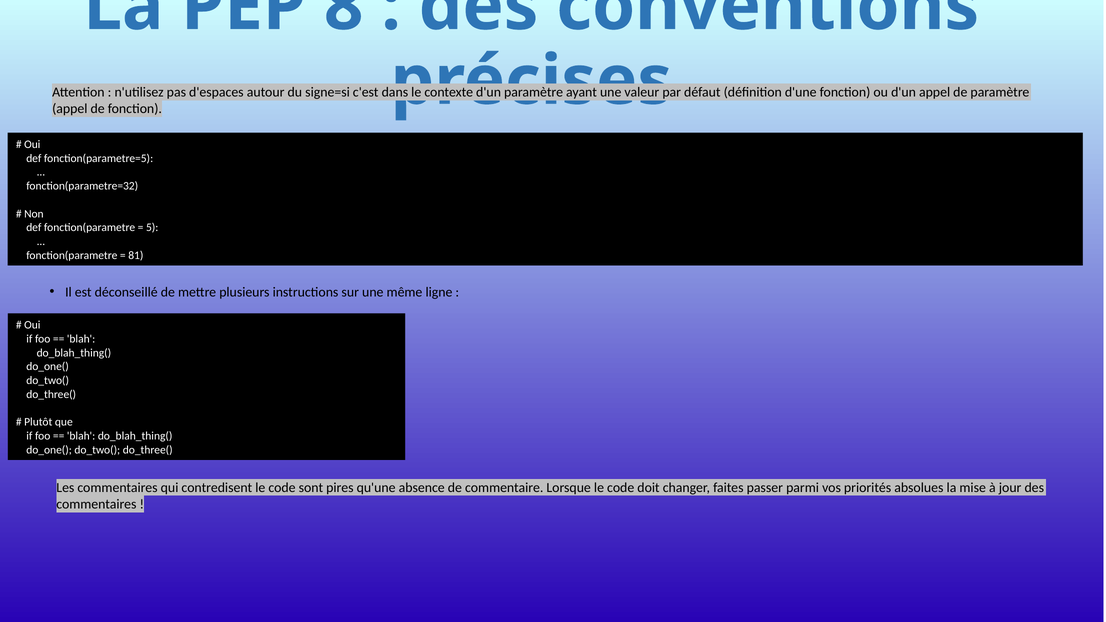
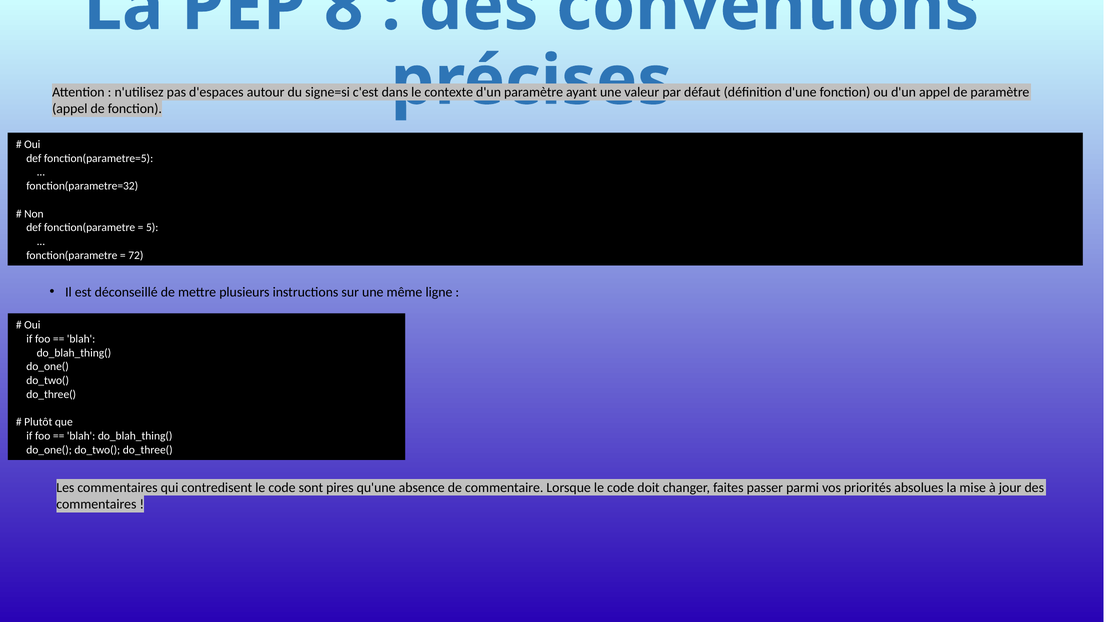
81: 81 -> 72 (136, 255)
